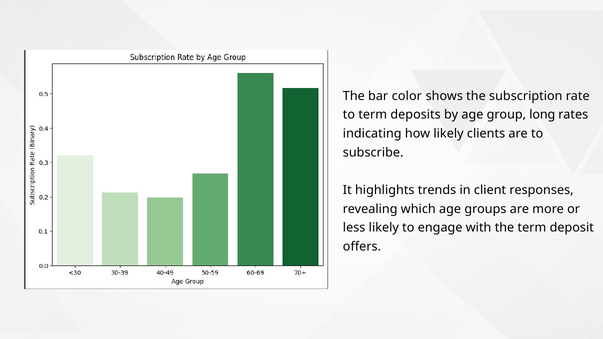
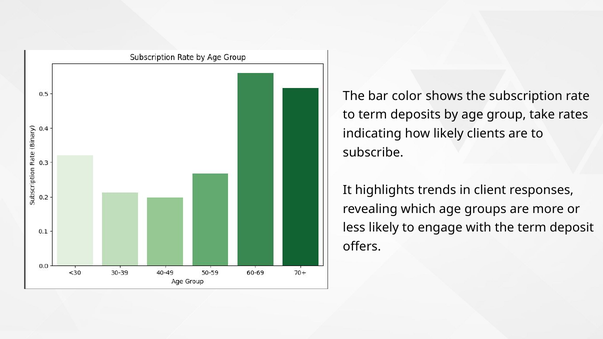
long: long -> take (542, 115)
